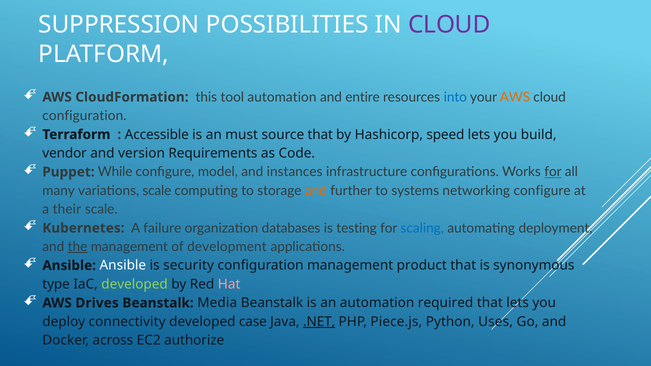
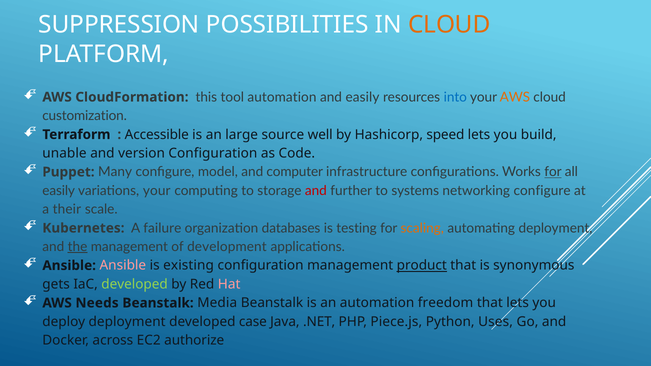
CLOUD colour: purple -> orange (449, 25)
and entire: entire -> easily (362, 97)
configuration: configuration -> customization (85, 116)
must: must -> large (242, 135)
source that: that -> well (320, 135)
vendor: vendor -> unable (64, 153)
version Requirements: Requirements -> Configuration (213, 153)
While: While -> Many (115, 172)
instances: instances -> computer (295, 172)
many: many -> easily (59, 191)
variations scale: scale -> your (157, 191)
and colour: orange -> red (316, 191)
scaling colour: blue -> orange (422, 228)
Ansible colour: white -> pink (123, 266)
security: security -> existing (189, 266)
product underline: none -> present (422, 266)
type: type -> gets (56, 284)
Drives: Drives -> Needs (97, 303)
required: required -> freedom (446, 303)
deploy connectivity: connectivity -> deployment (127, 322)
.NET underline: present -> none (319, 322)
